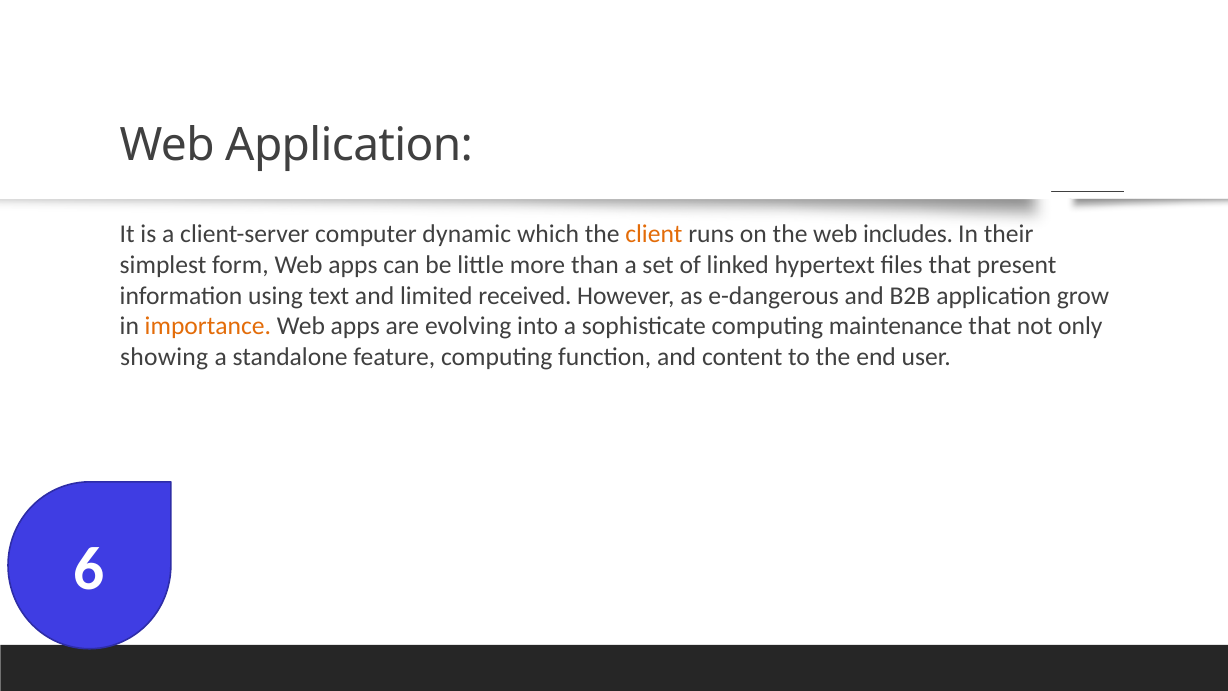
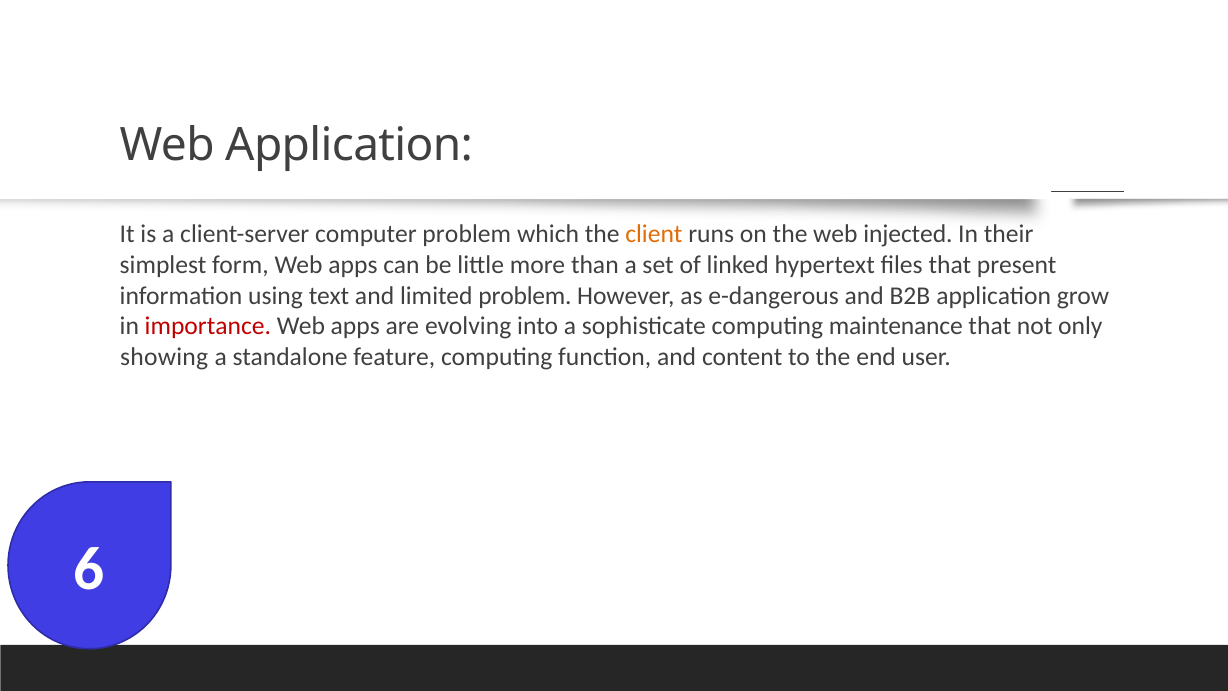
computer dynamic: dynamic -> problem (467, 234)
includes: includes -> injected (908, 234)
limited received: received -> problem (525, 296)
importance colour: orange -> red (208, 326)
